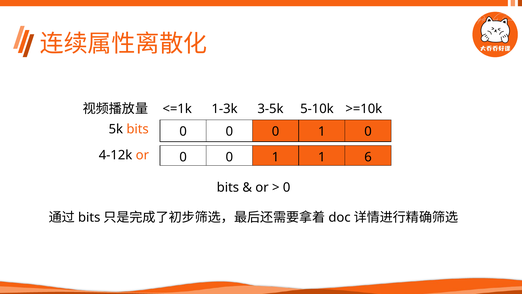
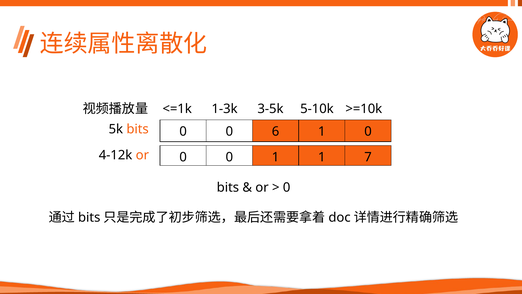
0 0 0: 0 -> 6 (276, 131)
6: 6 -> 7 (368, 157)
